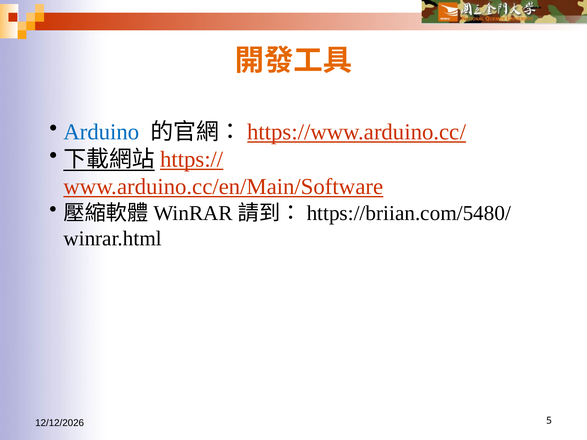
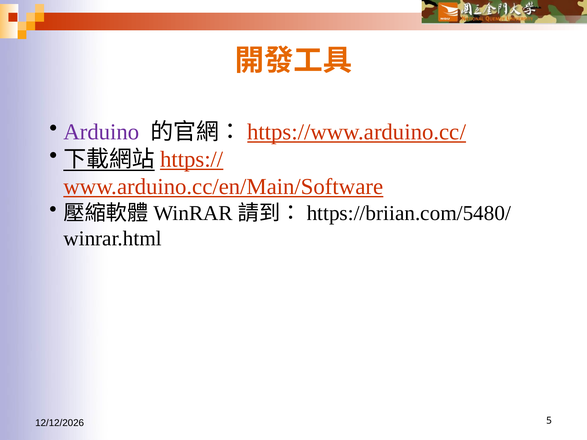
Arduino colour: blue -> purple (101, 132)
